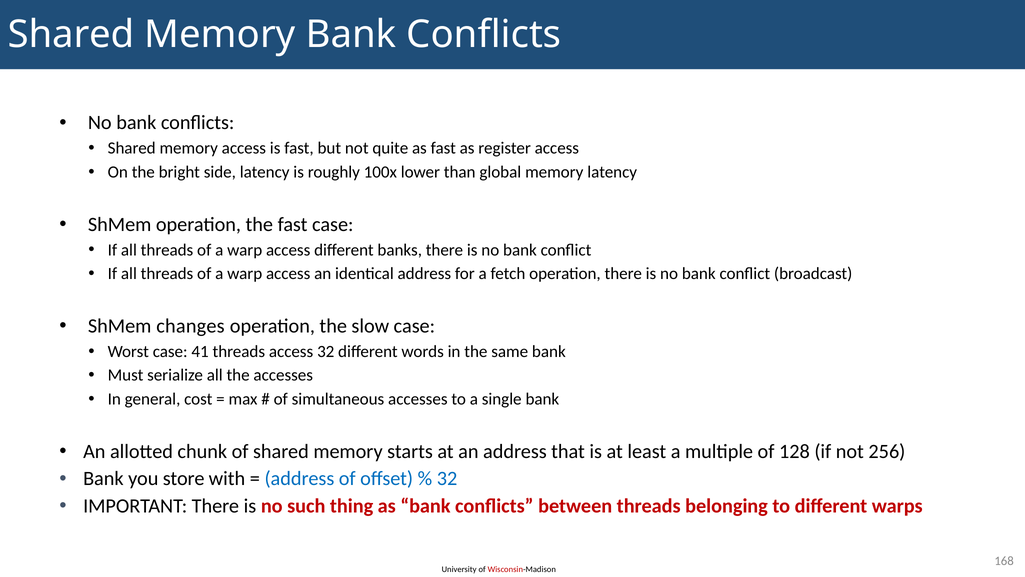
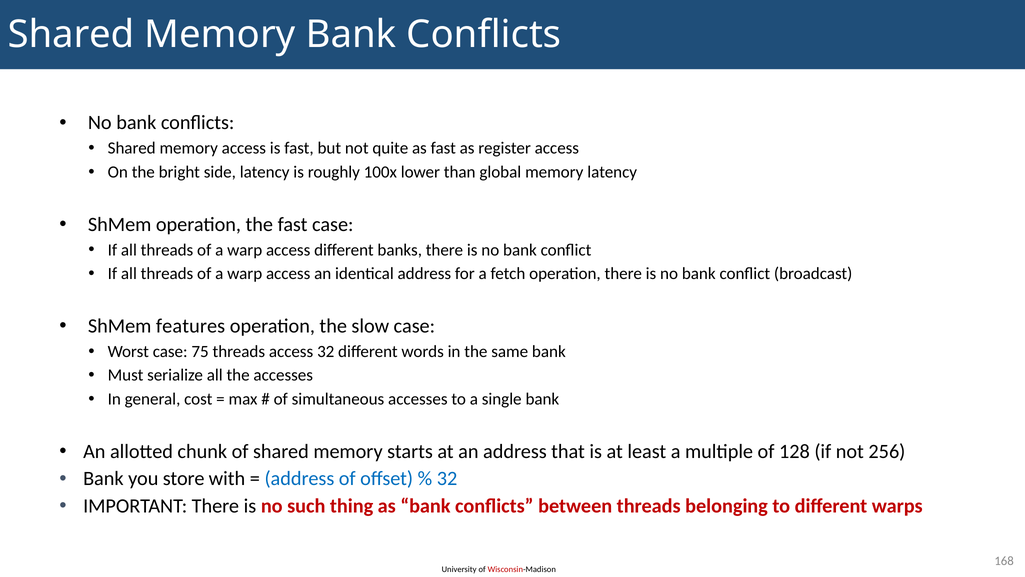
changes: changes -> features (191, 326)
41: 41 -> 75 (200, 351)
